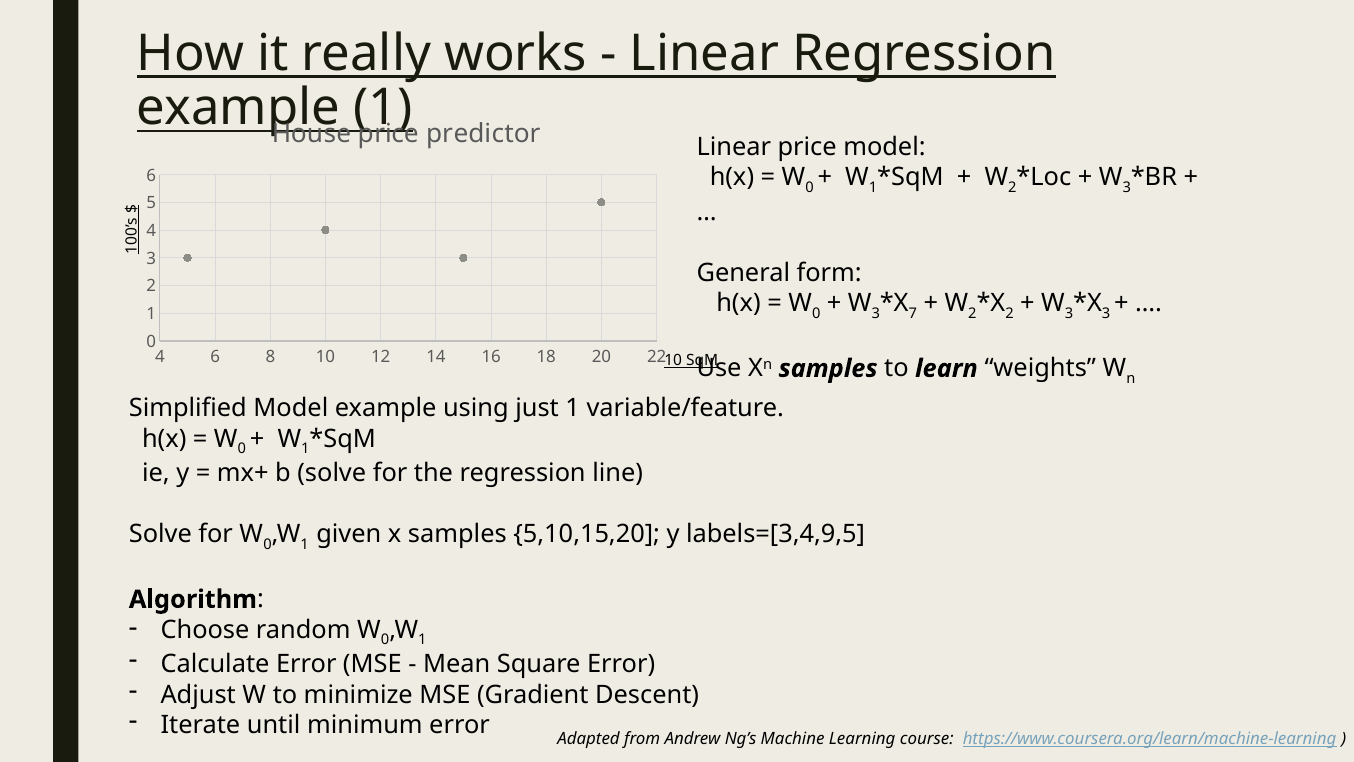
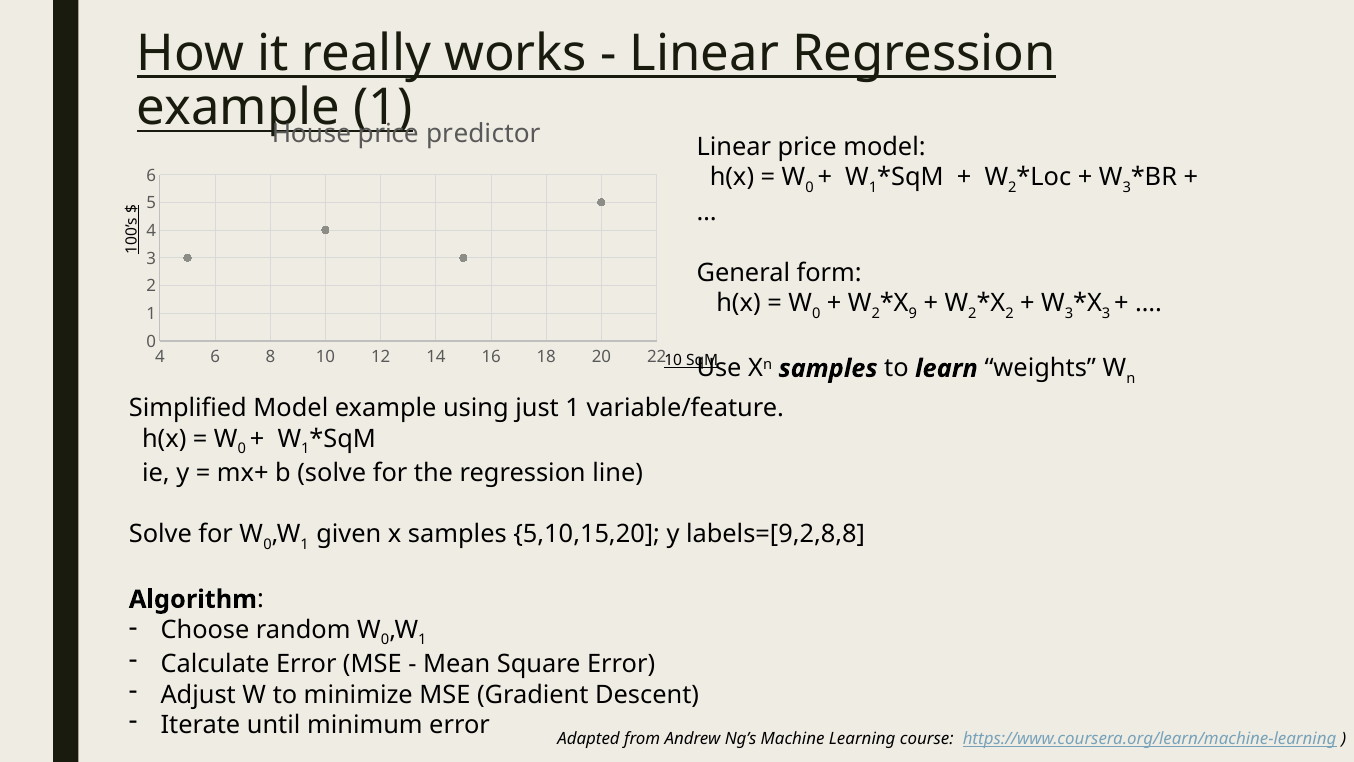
3: 3 -> 2 (876, 313)
7: 7 -> 9 (913, 313)
labels=[3,4,9,5: labels=[3,4,9,5 -> labels=[9,2,8,8 (776, 534)
